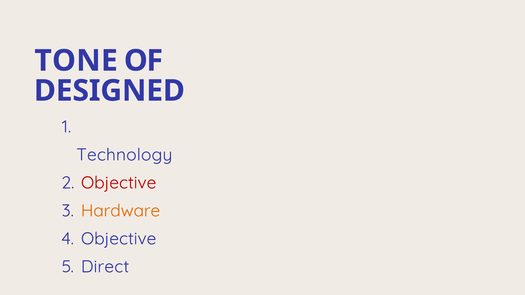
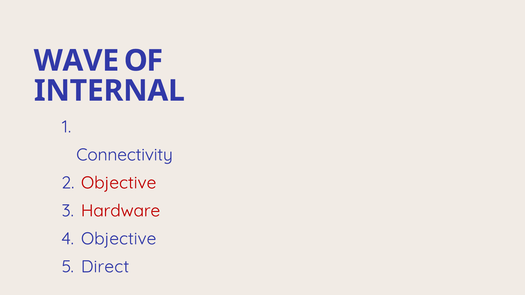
TONE: TONE -> WAVE (76, 61)
DESIGNED: DESIGNED -> INTERNAL (109, 91)
Technology: Technology -> Connectivity (125, 155)
Hardware colour: orange -> red (121, 211)
